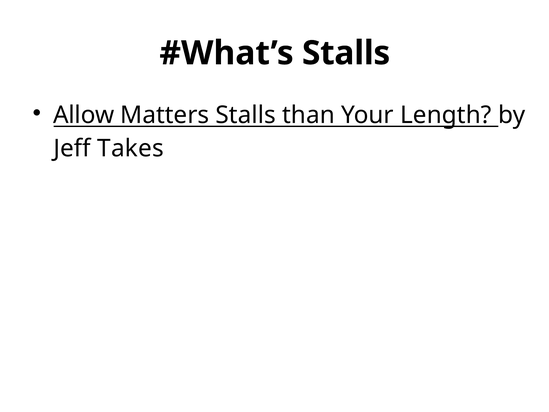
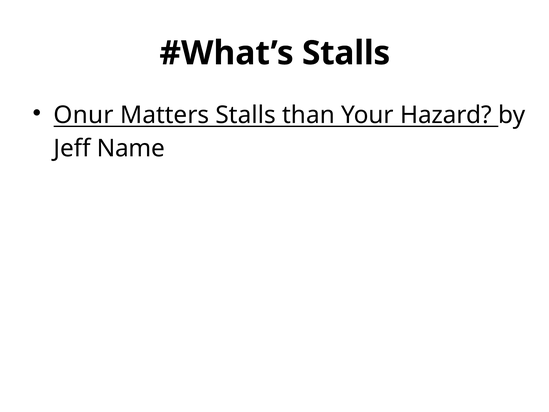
Allow: Allow -> Onur (84, 115)
Length: Length -> Hazard (446, 115)
Takes: Takes -> Name (131, 148)
